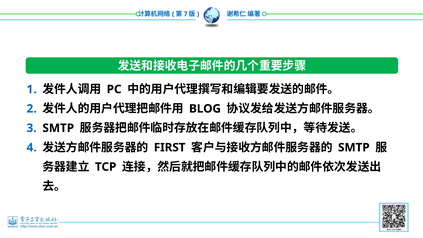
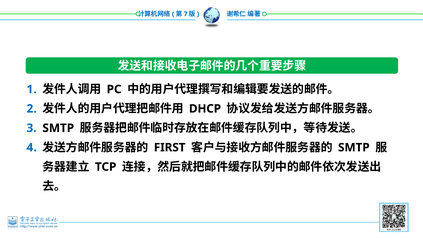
BLOG: BLOG -> DHCP (205, 109)
